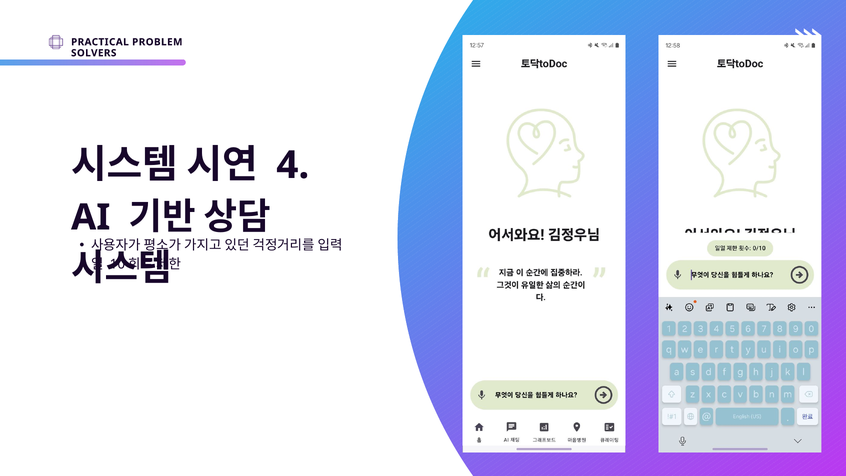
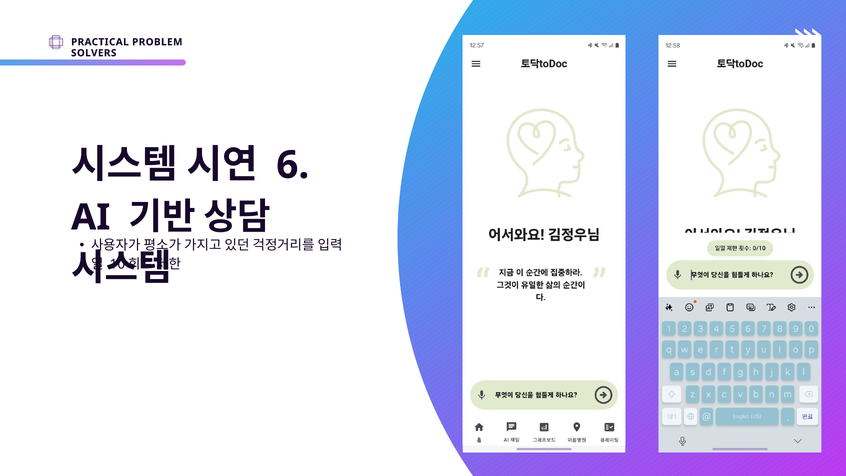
4: 4 -> 6 (293, 165)
